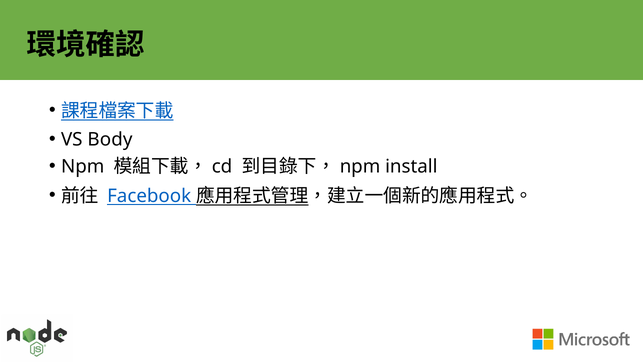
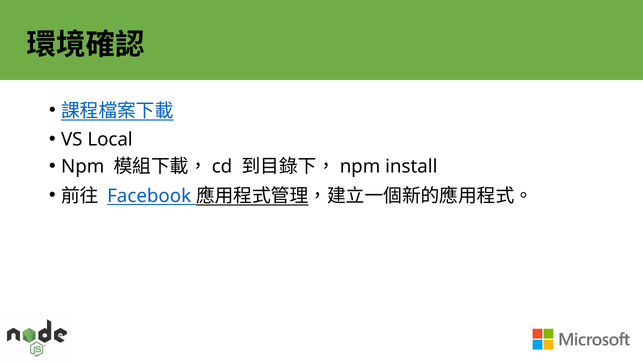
Body: Body -> Local (110, 139)
